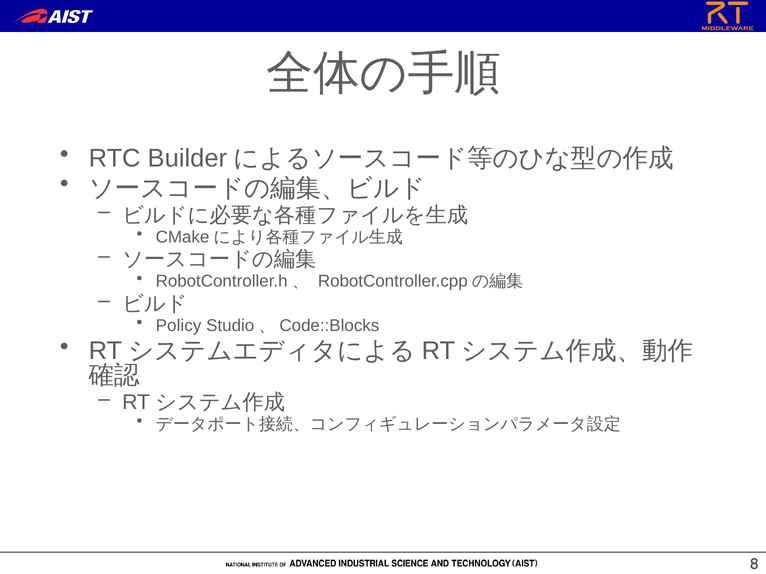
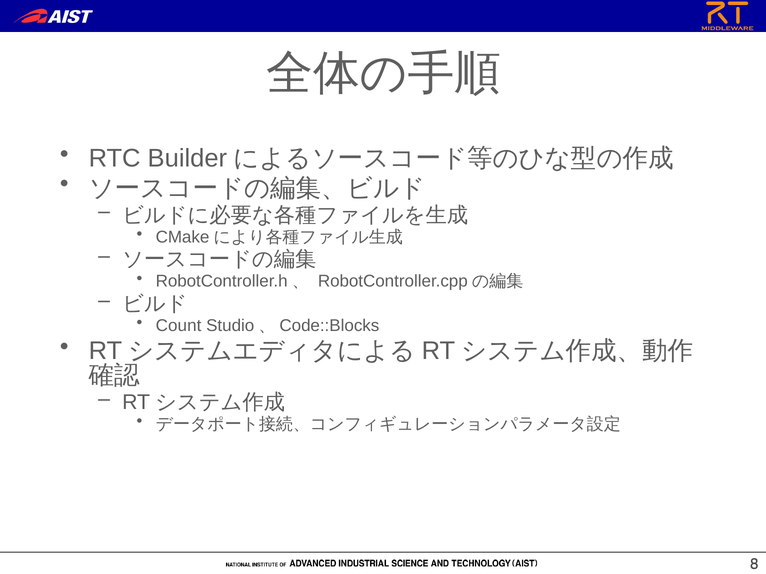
Policy: Policy -> Count (179, 326)
